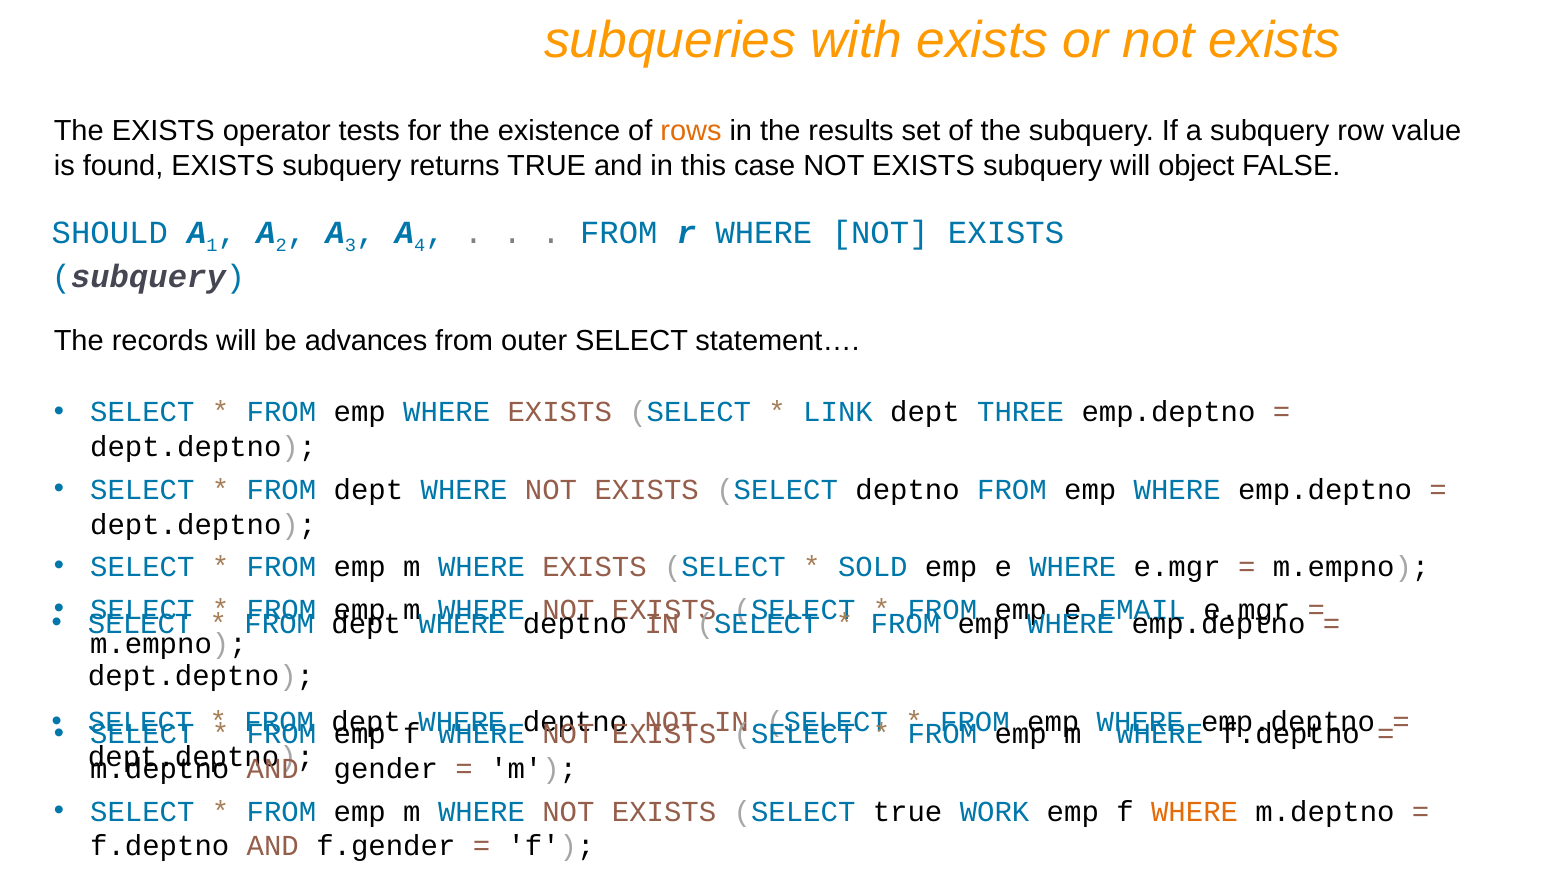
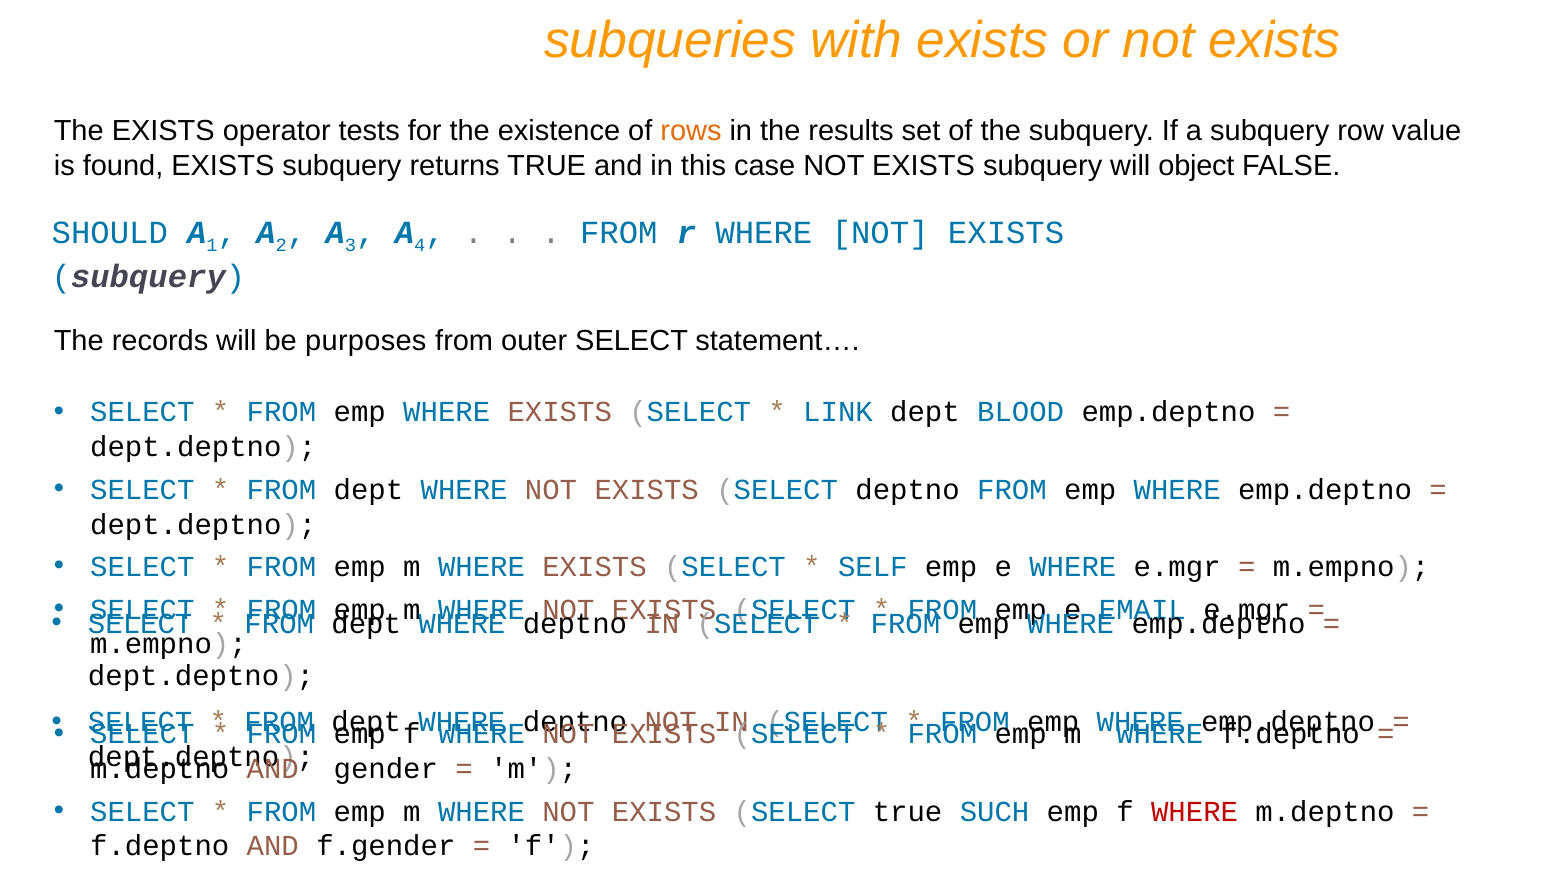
advances: advances -> purposes (366, 341)
THREE: THREE -> BLOOD (1021, 412)
SOLD: SOLD -> SELF (873, 567)
WORK: WORK -> SUCH (995, 811)
WHERE colour: orange -> red (1195, 811)
